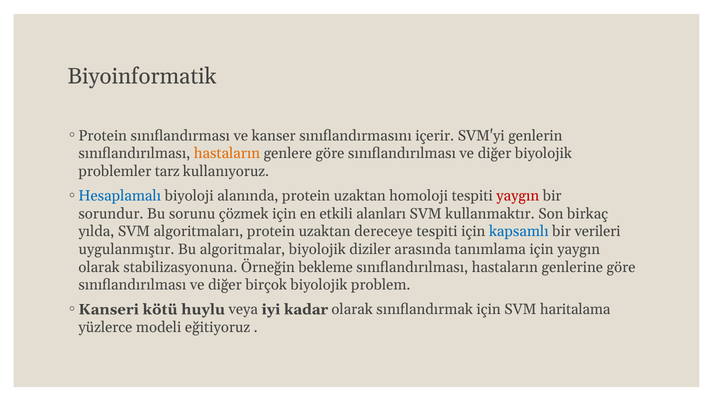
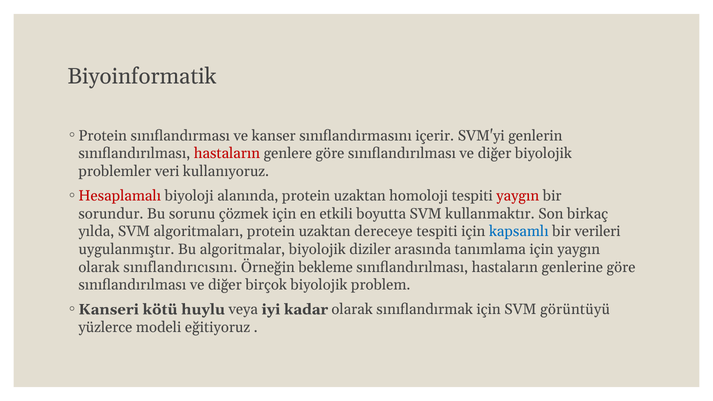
hastaların colour: orange -> red (227, 153)
tarz: tarz -> veri (167, 171)
Hesaplamalı colour: blue -> red (120, 196)
alanları: alanları -> boyutta (381, 214)
stabilizasyonuna: stabilizasyonuna -> sınıflandırıcısını (180, 267)
haritalama: haritalama -> görüntüyü (575, 309)
